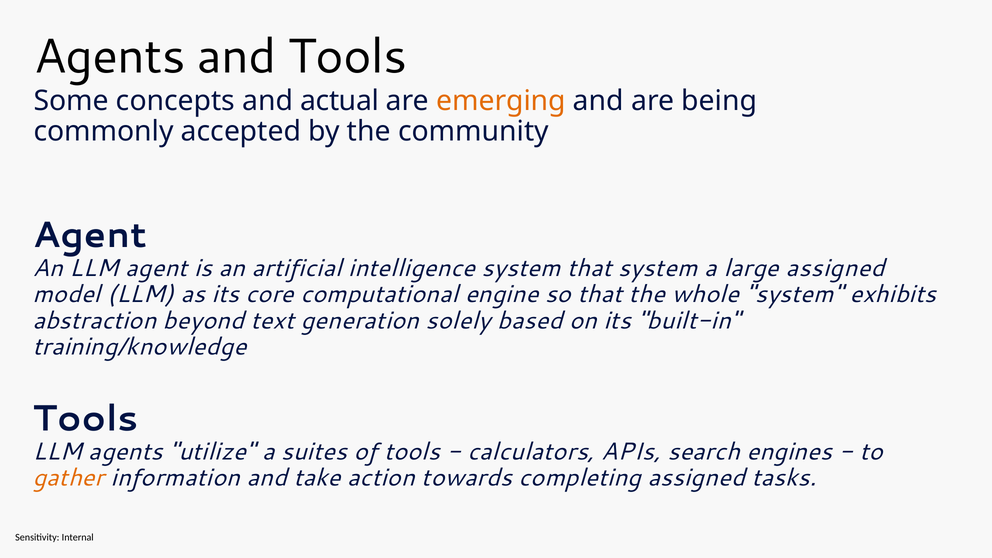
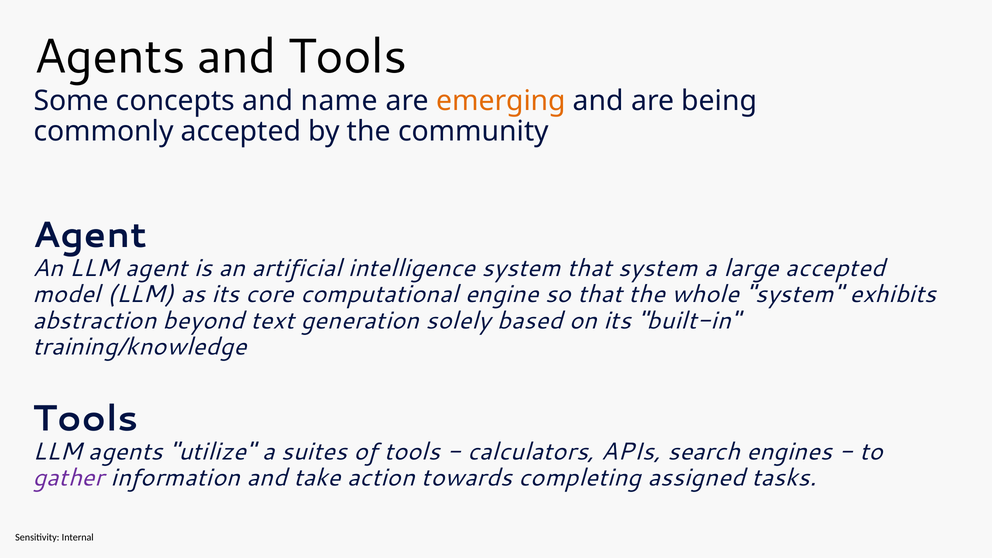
actual: actual -> name (339, 101)
large assigned: assigned -> accepted (835, 268)
gather colour: orange -> purple (68, 478)
